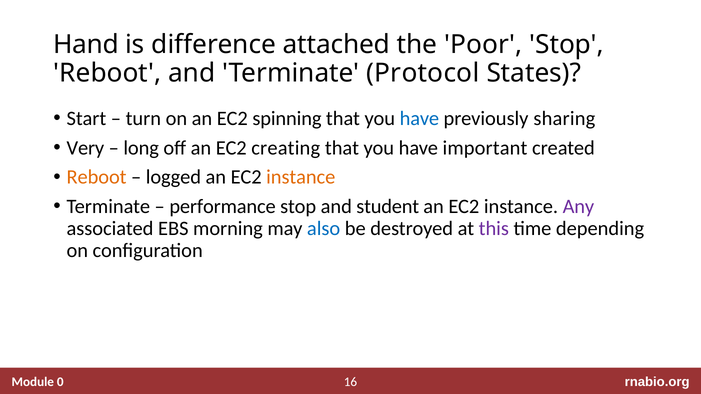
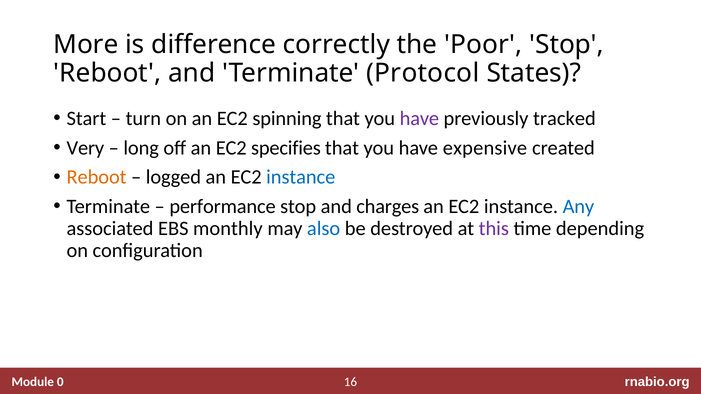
Hand: Hand -> More (86, 45)
attached: attached -> correctly (336, 45)
have colour: blue -> purple (419, 119)
sharing: sharing -> tracked (564, 119)
creating: creating -> specifies (286, 148)
important: important -> expensive (485, 148)
instance colour: orange -> blue (301, 177)
student: student -> charges (388, 207)
Any colour: purple -> blue (578, 207)
morning: morning -> monthly (228, 229)
